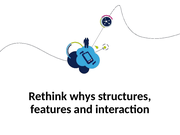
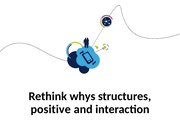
features: features -> positive (51, 109)
